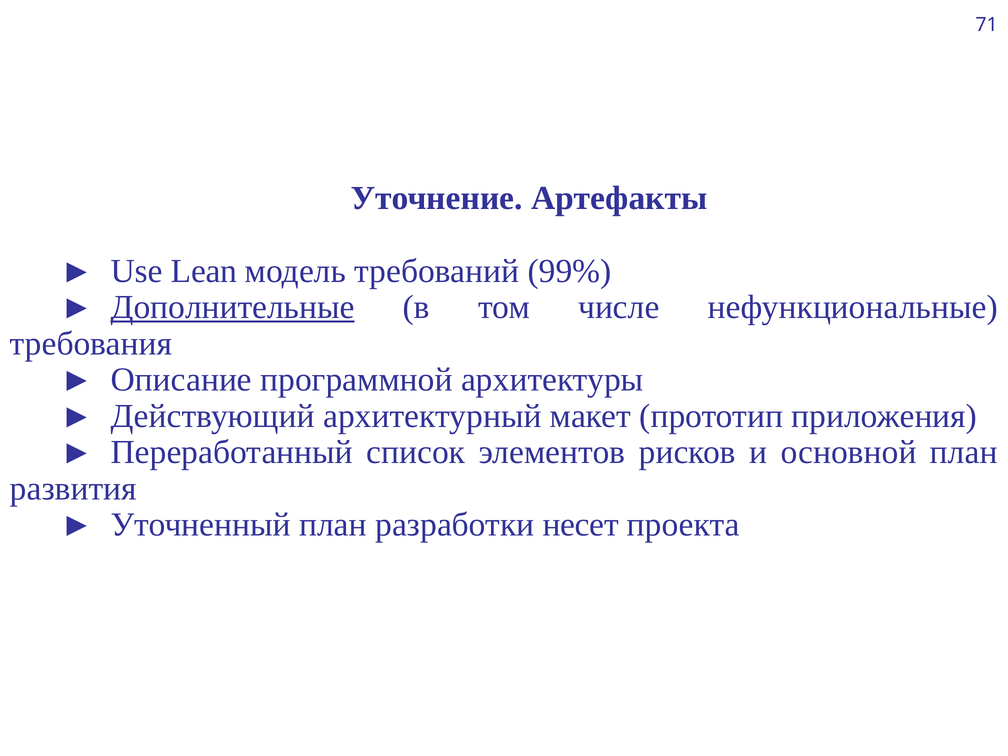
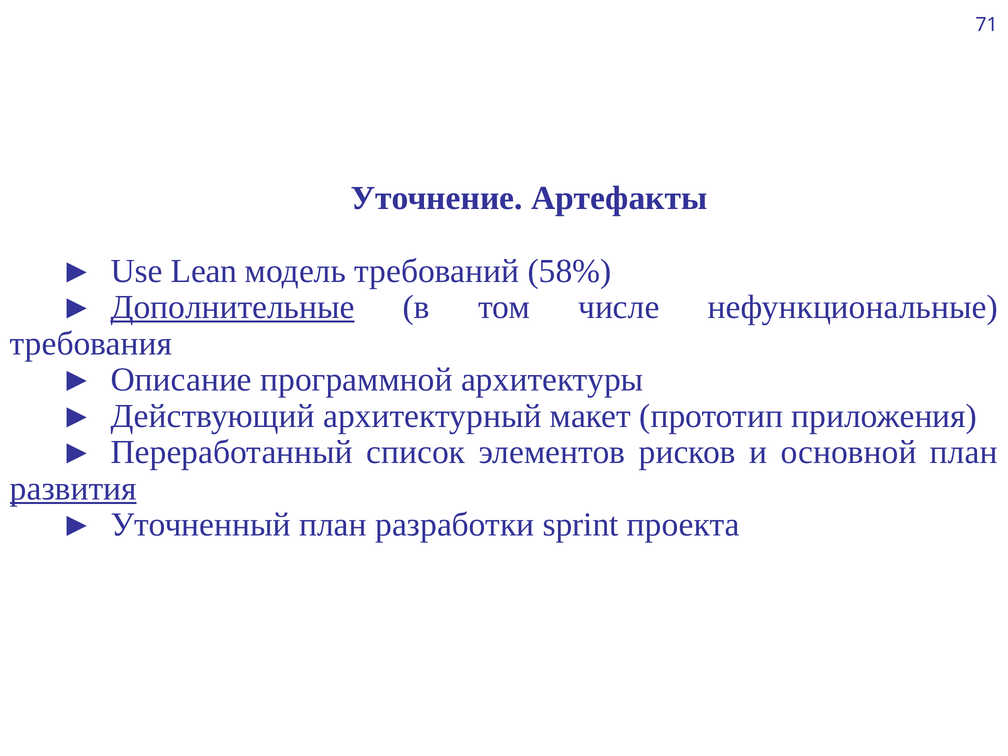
99%: 99% -> 58% (570, 271)
развития underline: none -> present (73, 489)
несет: несет -> sprint (581, 525)
